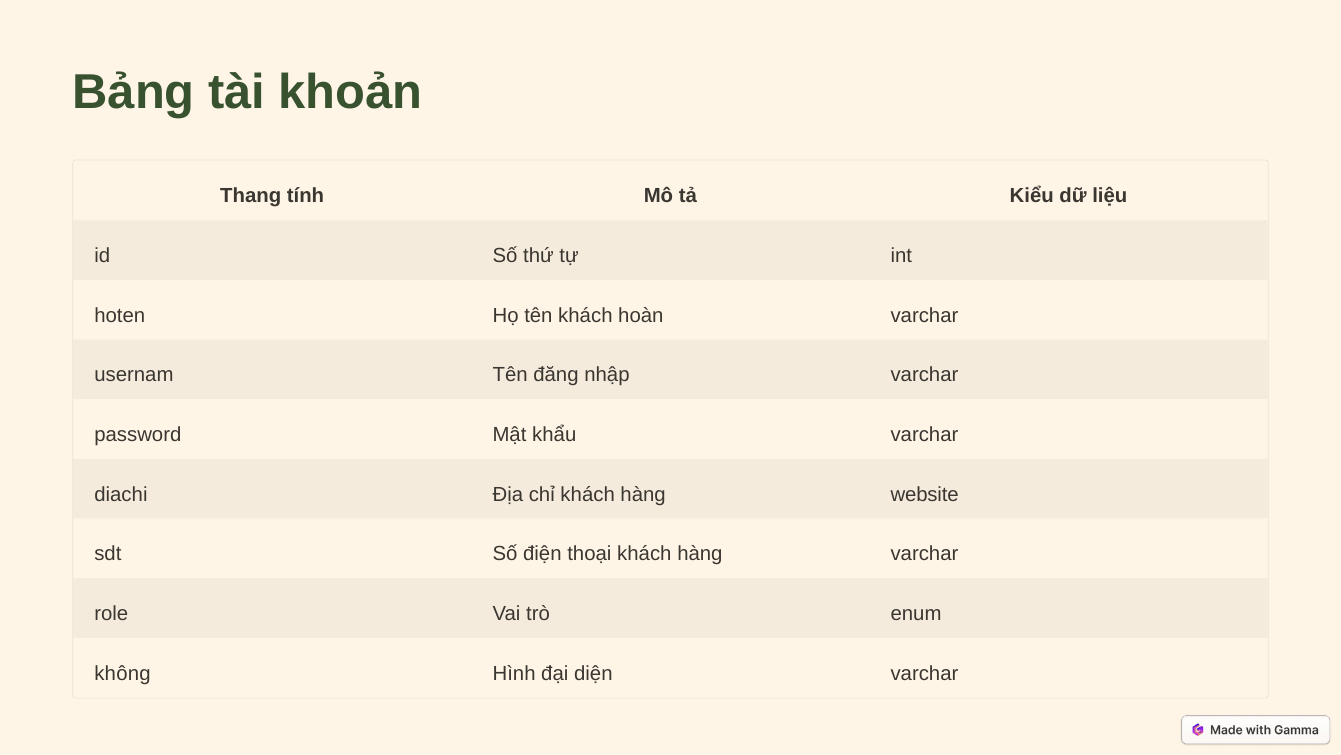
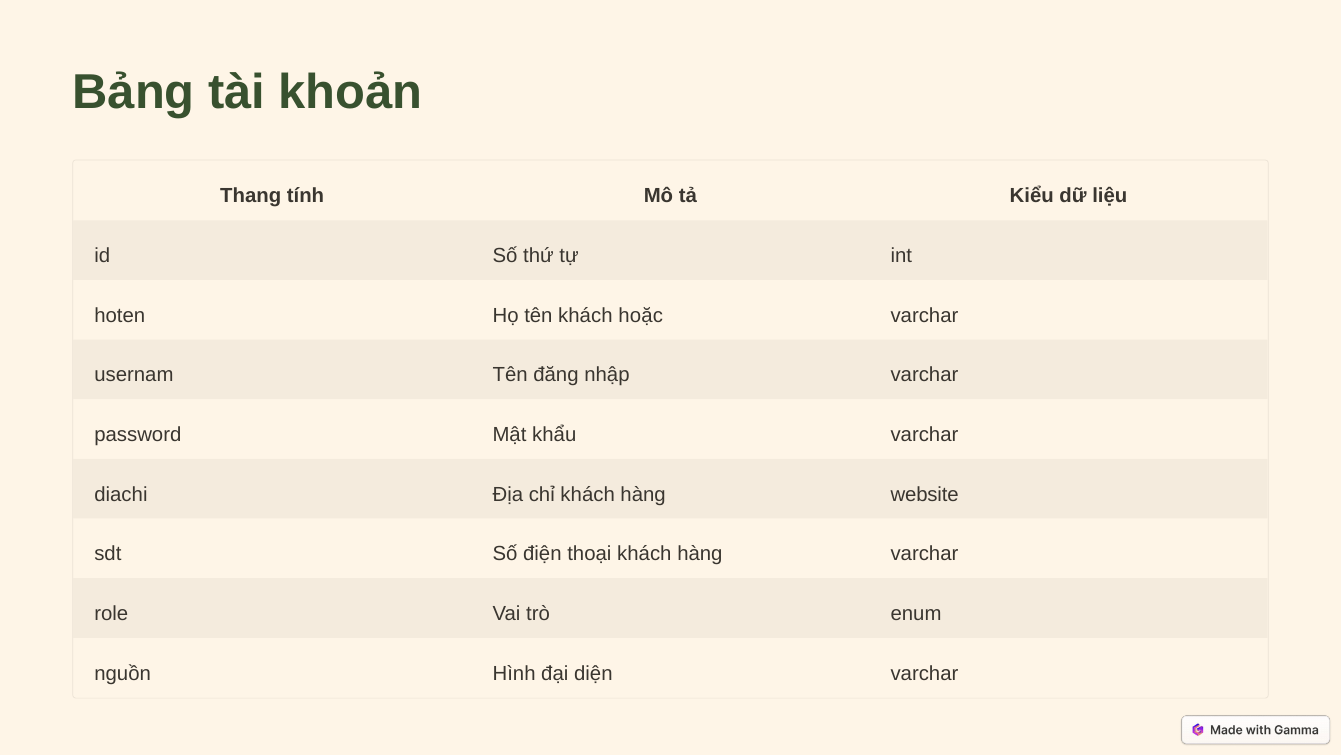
hoàn: hoàn -> hoặc (641, 315)
không: không -> nguồn (123, 673)
